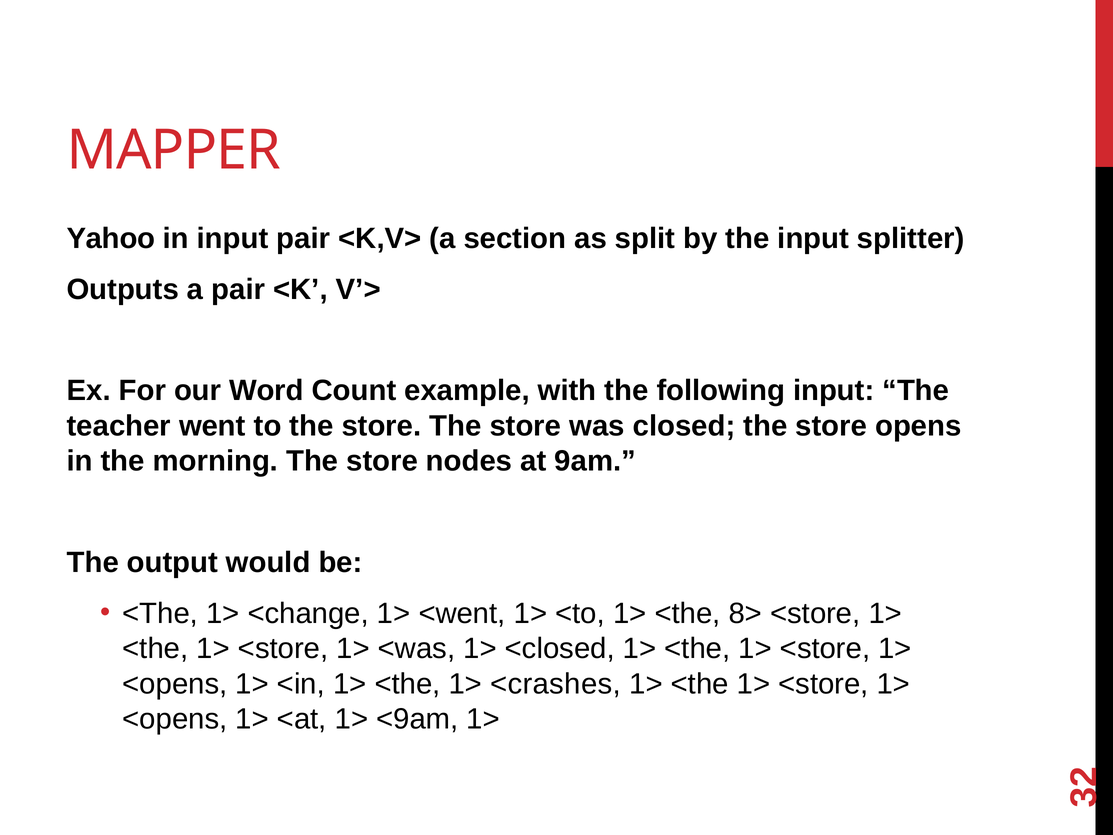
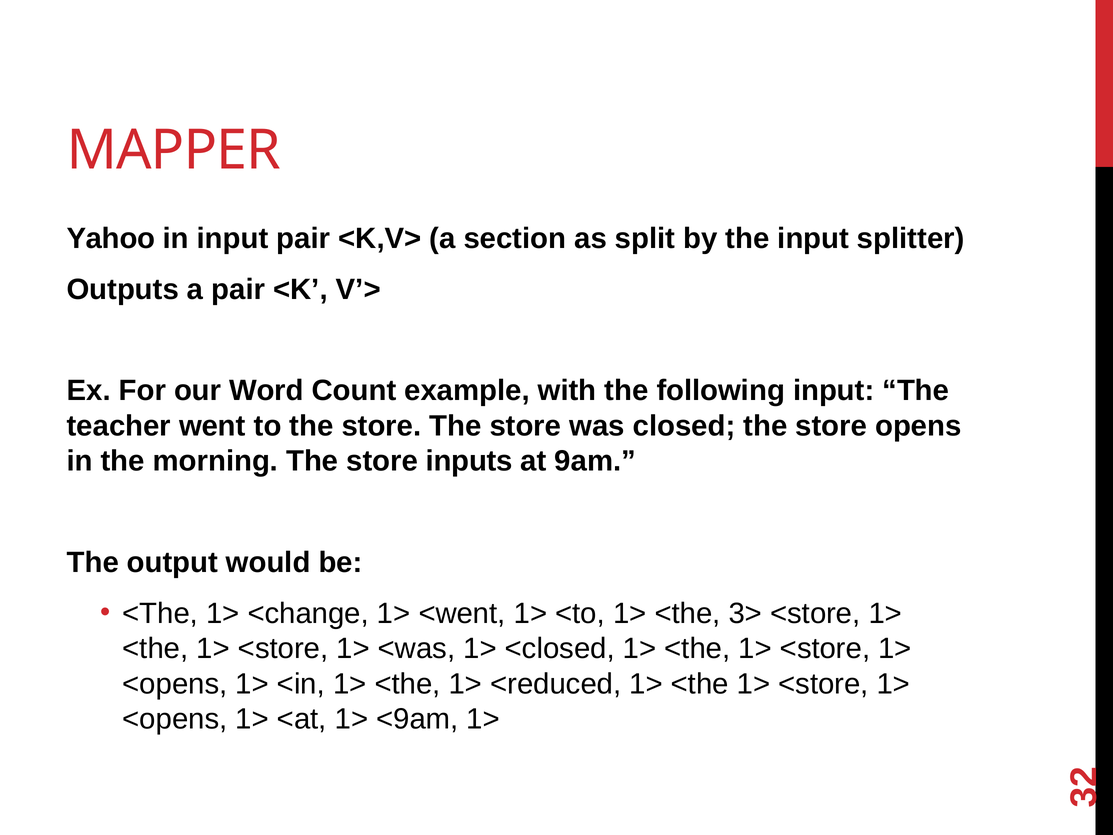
nodes: nodes -> inputs (469, 461)
8>: 8> -> 3> (745, 613)
<crashes: <crashes -> <reduced (556, 684)
